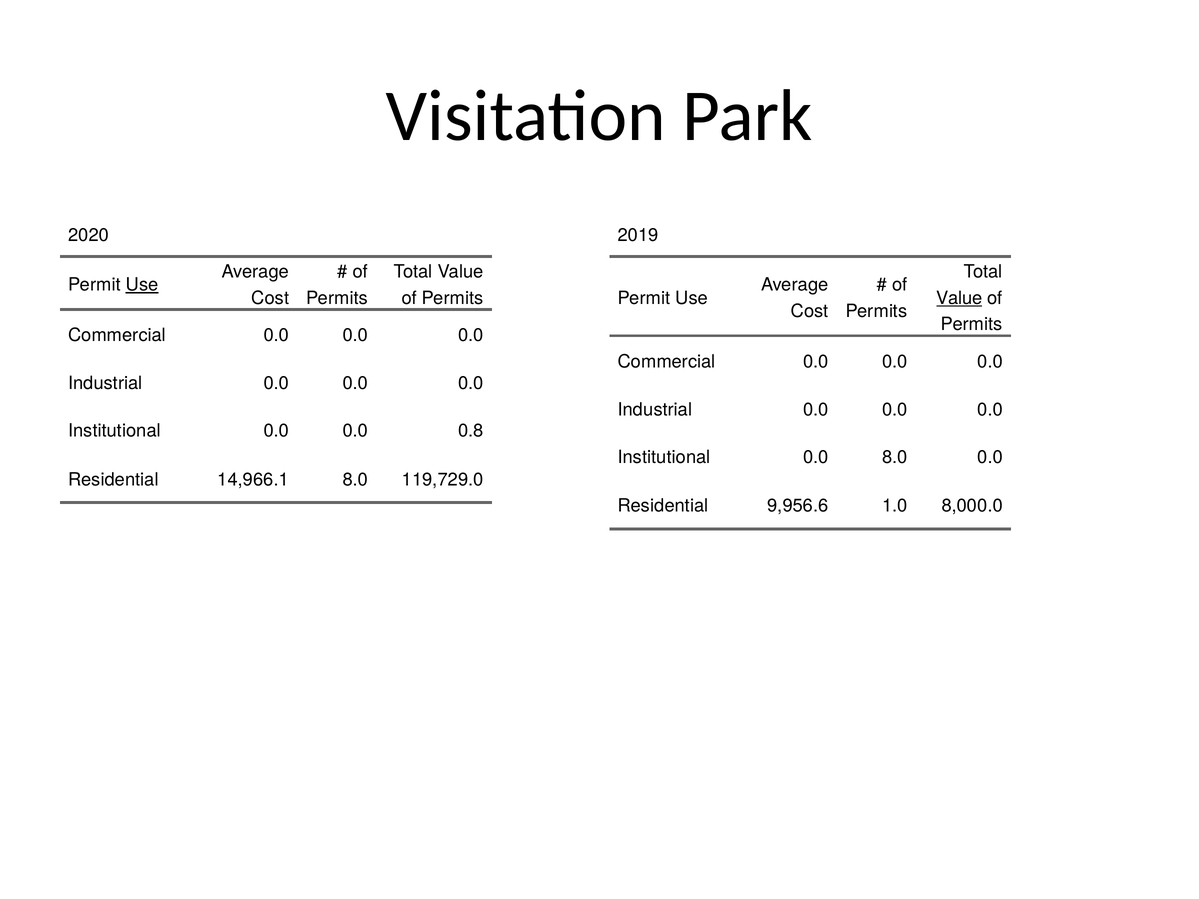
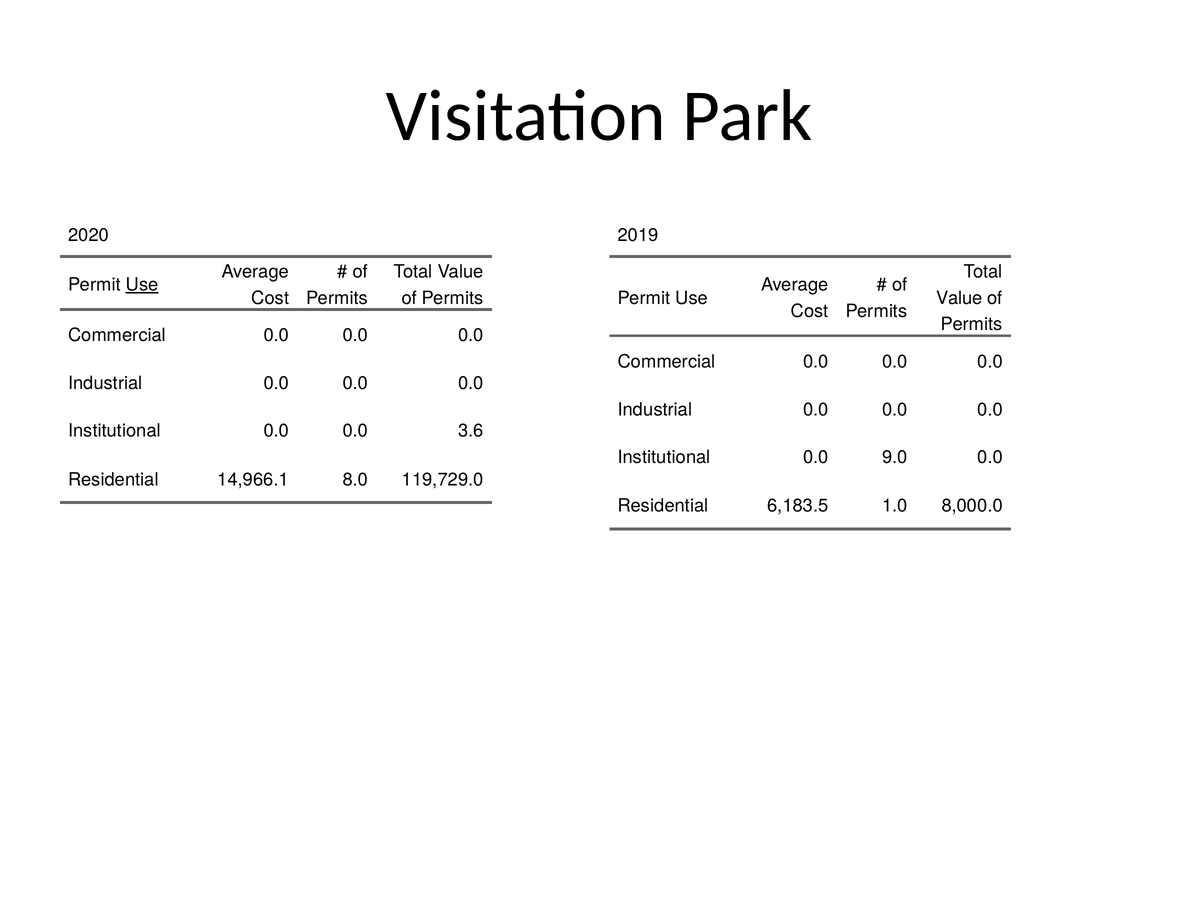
Value underline: present -> none (959, 298)
0.8: 0.8 -> 3.6 (471, 431)
0.0 8.0: 8.0 -> 9.0 (895, 457)
9,956.6: 9,956.6 -> 6,183.5 (798, 506)
